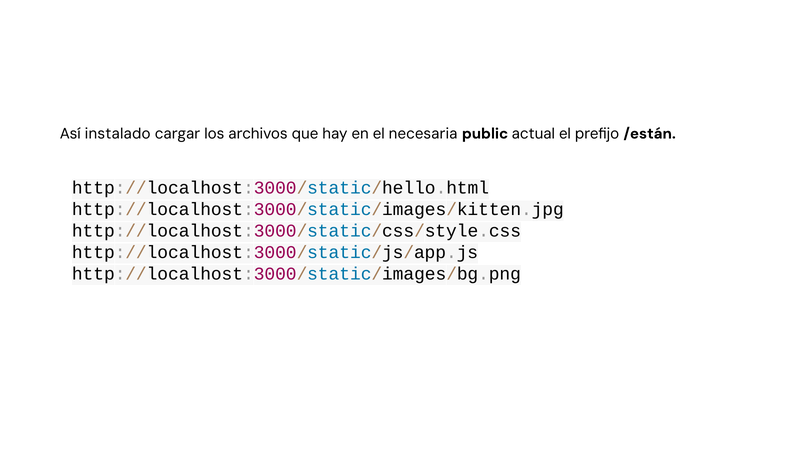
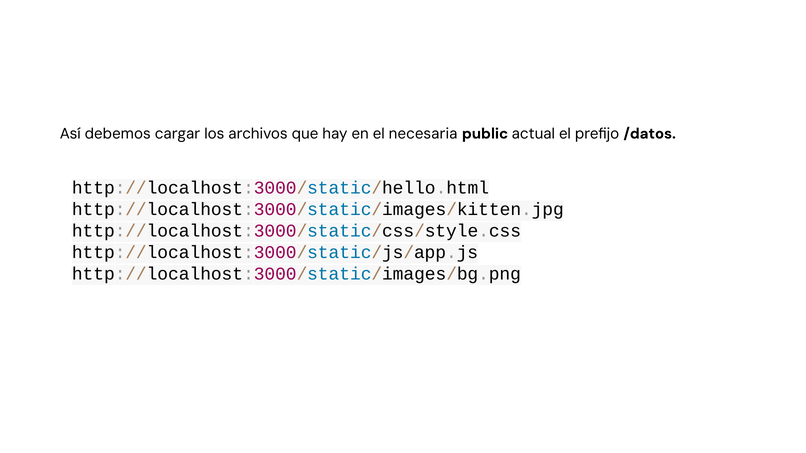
instalado: instalado -> debemos (118, 134)
/están: /están -> /datos (650, 134)
